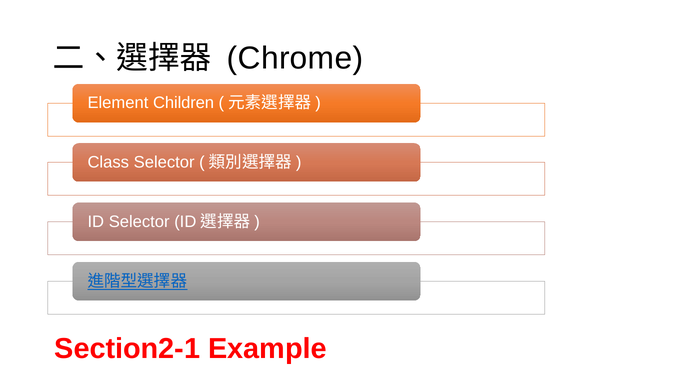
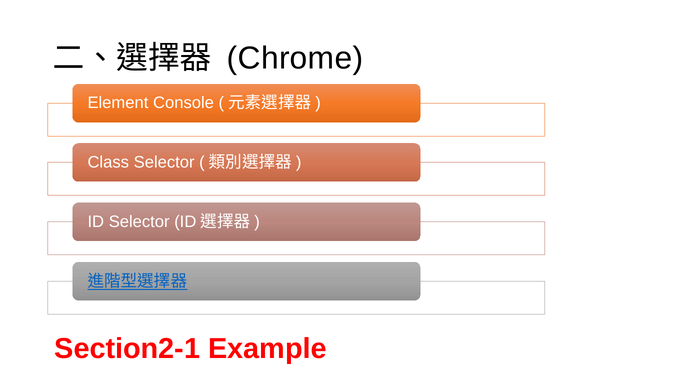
Children: Children -> Console (184, 103)
